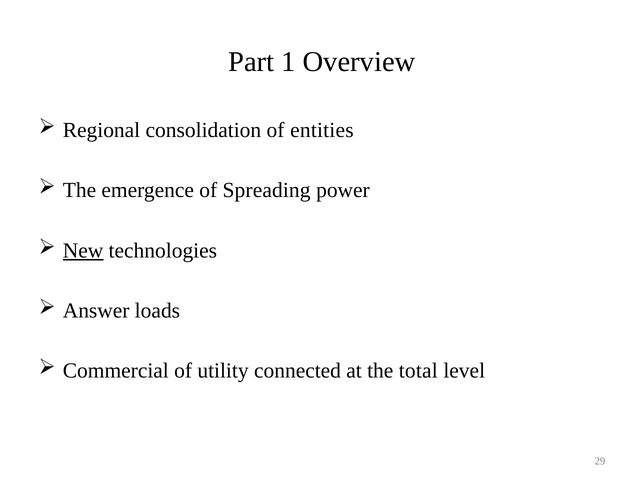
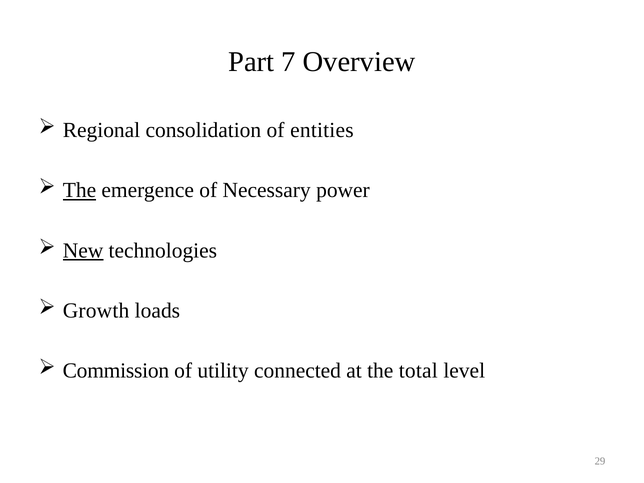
1: 1 -> 7 (288, 62)
The underline: none -> present (79, 190)
Spreading: Spreading -> Necessary (267, 190)
Answer: Answer -> Growth (96, 311)
Commercial: Commercial -> Commission (116, 371)
